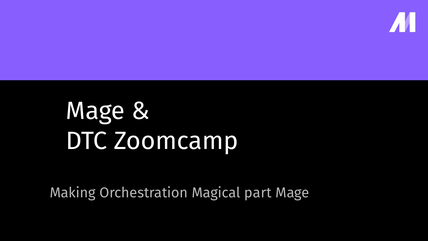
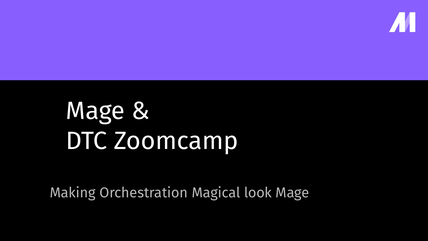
part: part -> look (258, 193)
